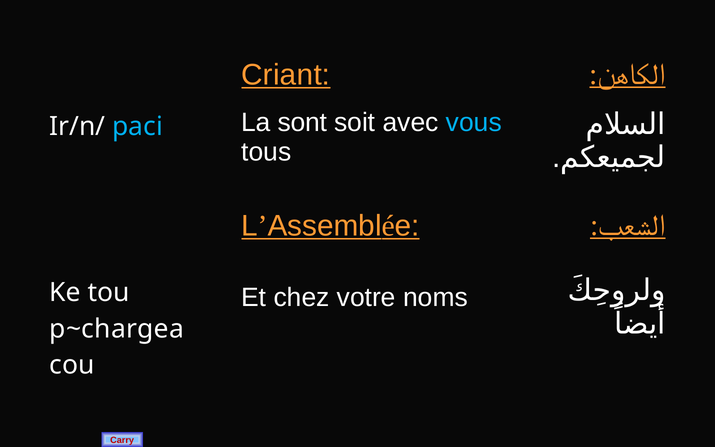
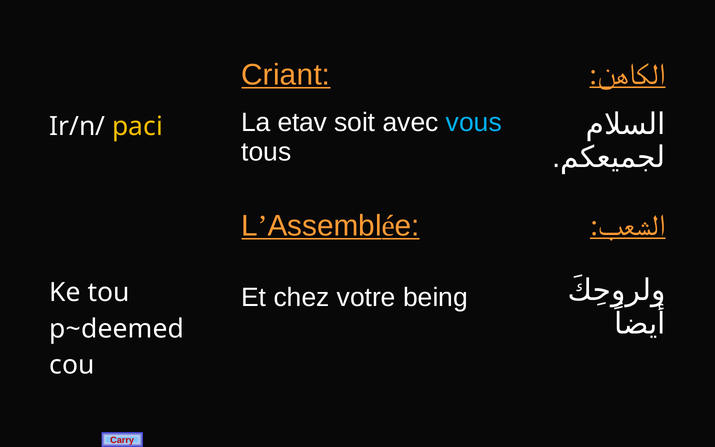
paci colour: light blue -> yellow (138, 127)
sont: sont -> etav (303, 122)
noms: noms -> being (435, 297)
p~chargea: p~chargea -> p~deemed (117, 329)
